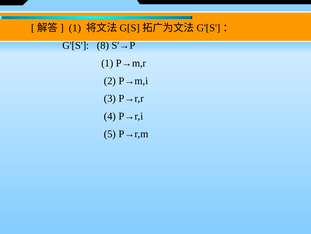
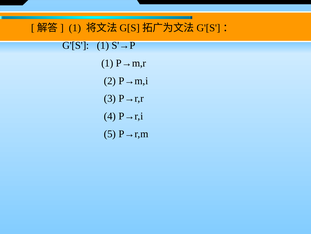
G'[S 8: 8 -> 1 (103, 45)
